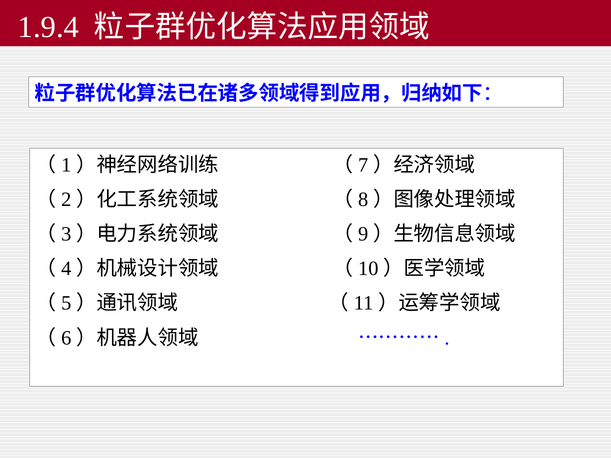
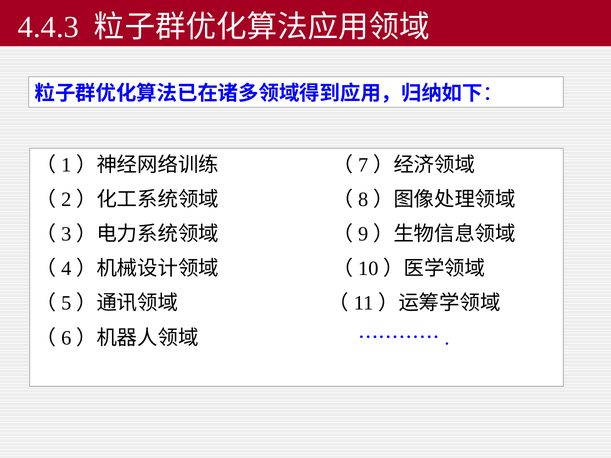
1.9.4: 1.9.4 -> 4.4.3 (48, 27)
